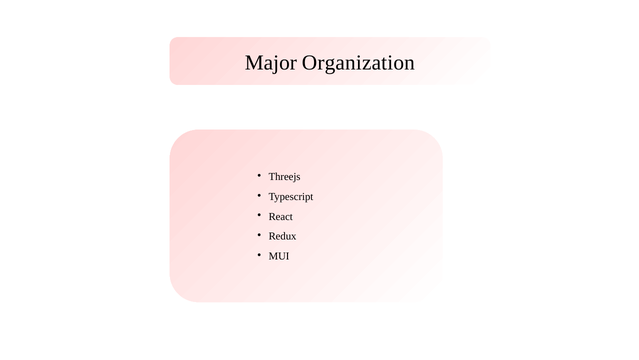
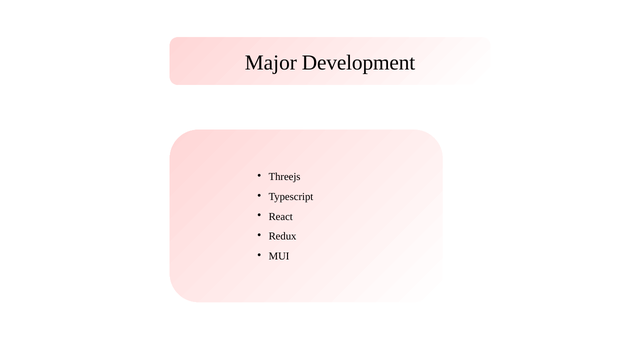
Organization: Organization -> Development (359, 62)
